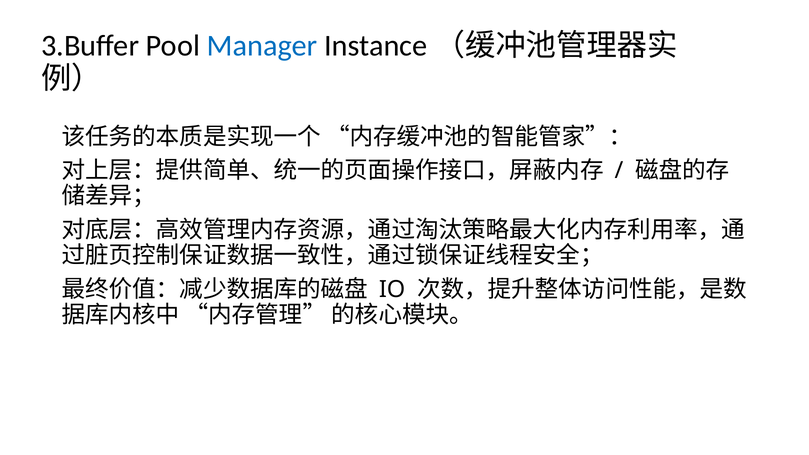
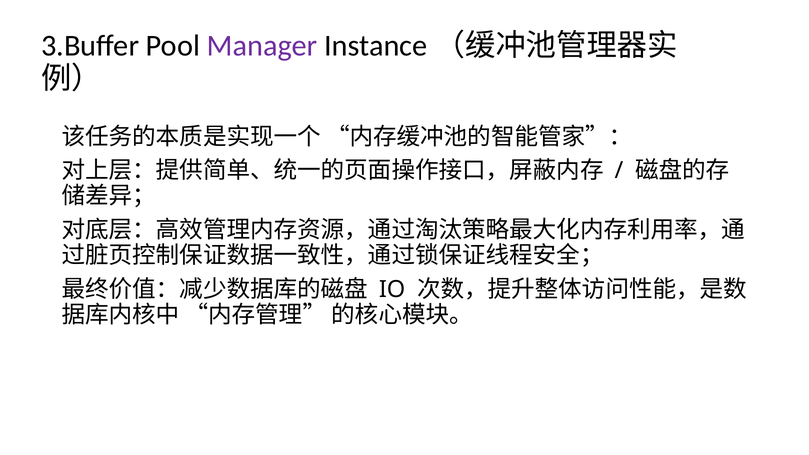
Manager colour: blue -> purple (262, 46)
